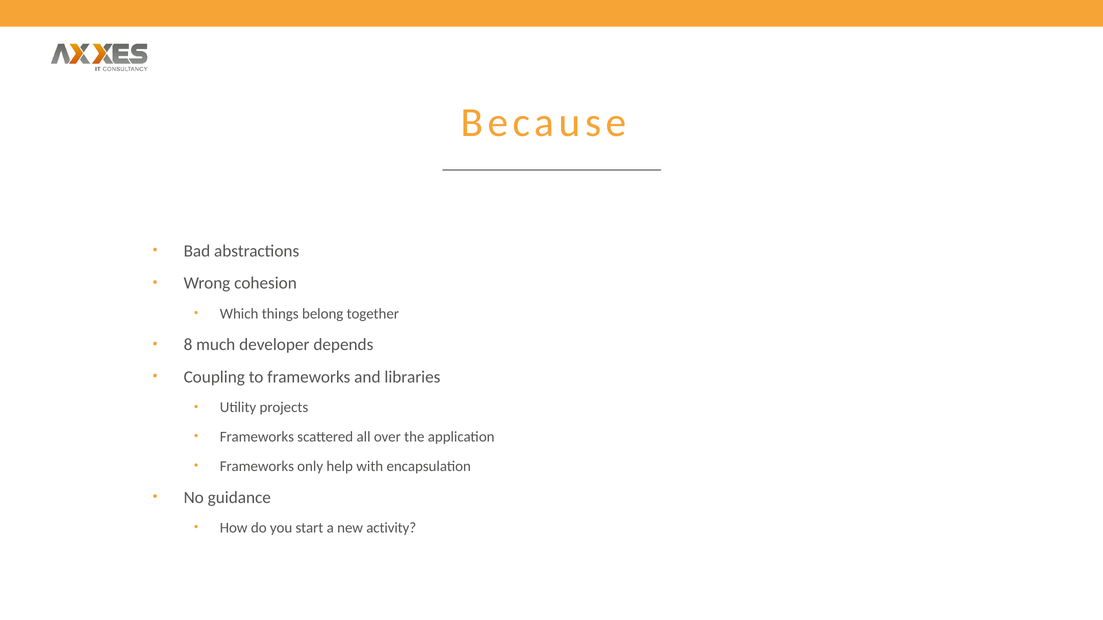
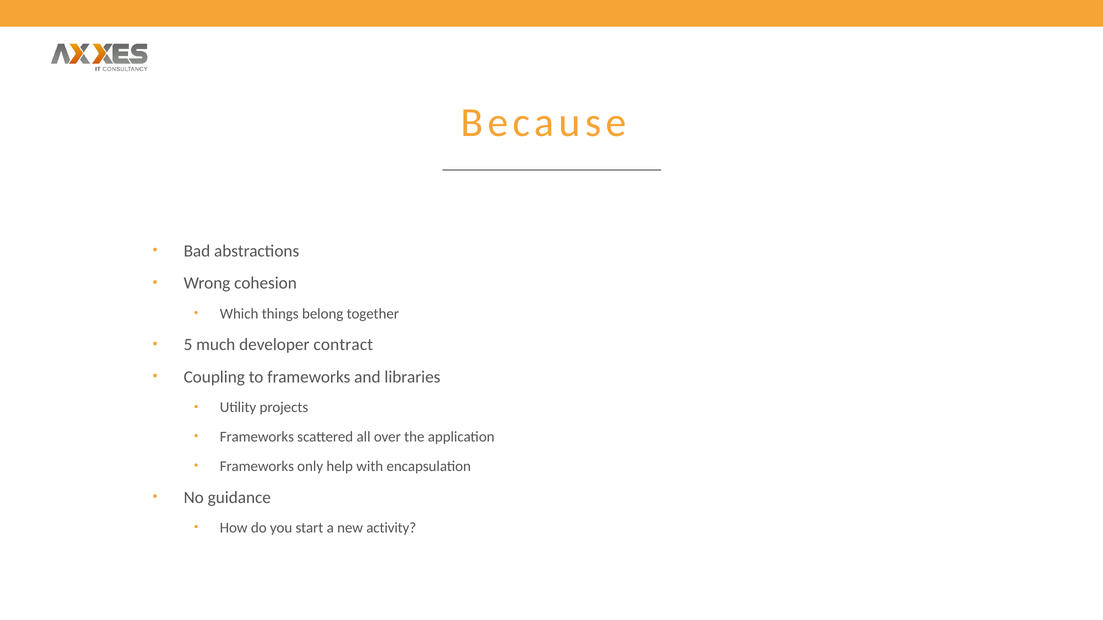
8: 8 -> 5 (188, 345)
depends: depends -> contract (343, 345)
